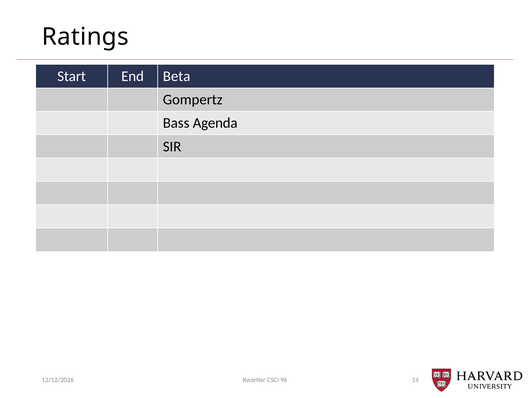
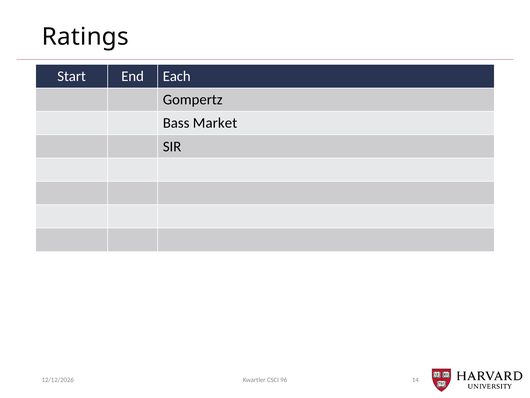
Beta: Beta -> Each (177, 76)
Agenda: Agenda -> Market (215, 123)
